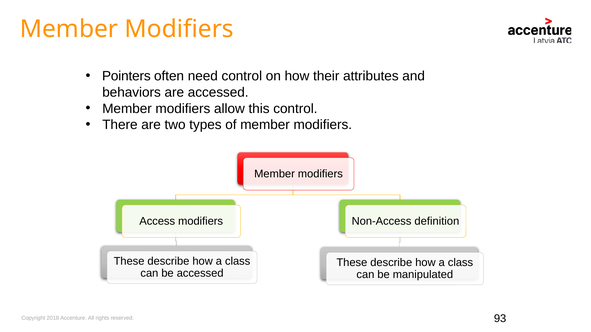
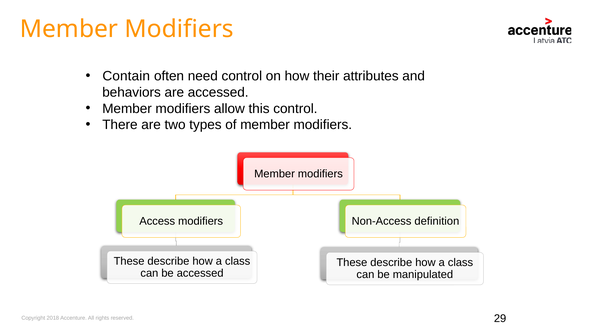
Pointers: Pointers -> Contain (126, 76)
93: 93 -> 29 (500, 319)
